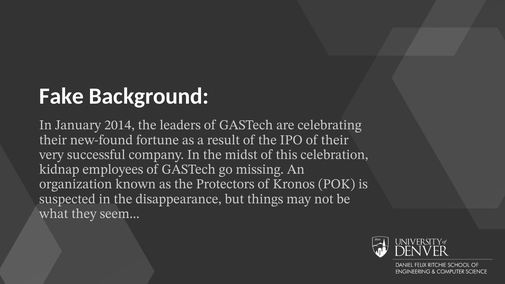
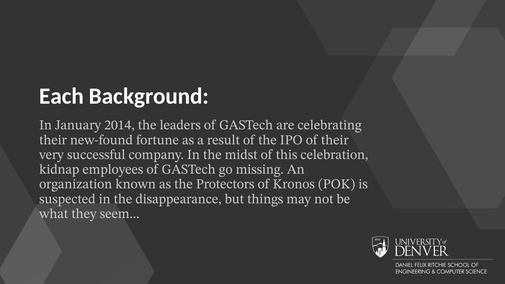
Fake: Fake -> Each (61, 96)
